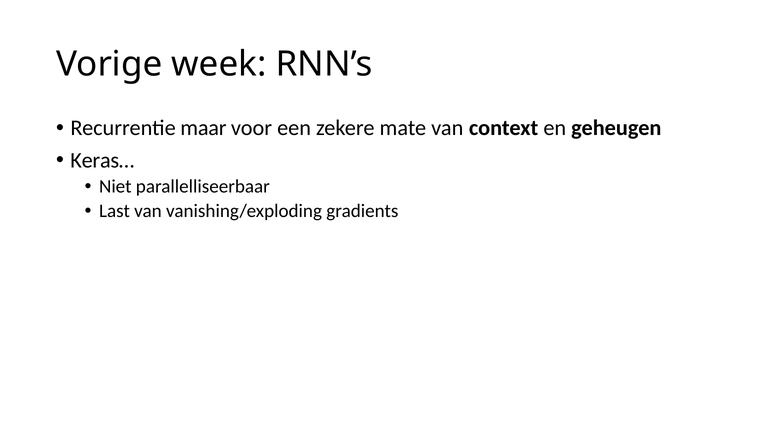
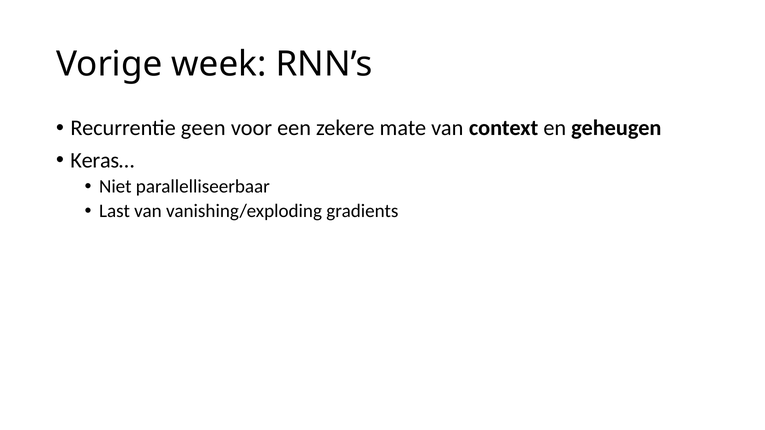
maar: maar -> geen (203, 128)
